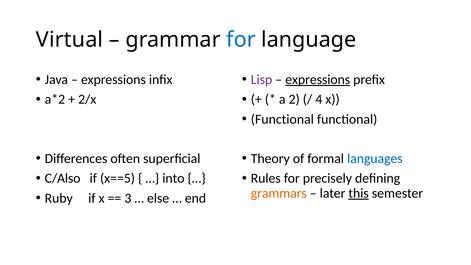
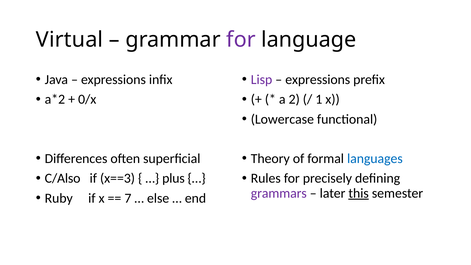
for colour: blue -> purple (241, 40)
expressions underline: present -> none (318, 80)
2/x: 2/x -> 0/x (87, 99)
4: 4 -> 1 (319, 99)
Functional: Functional -> Lowercase (282, 119)
x==5: x==5 -> x==3 (118, 178)
into: into -> plus (173, 178)
grammars colour: orange -> purple (279, 193)
3: 3 -> 7 (128, 198)
